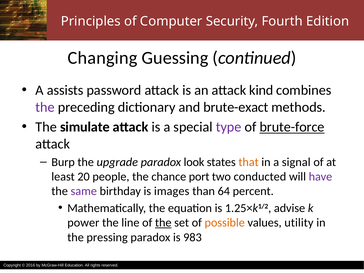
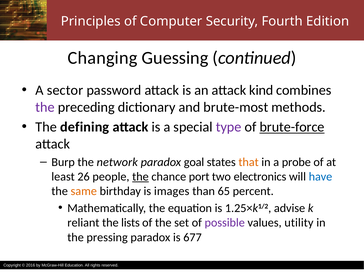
assists: assists -> sector (65, 90)
brute-exact: brute-exact -> brute-most (236, 107)
simulate: simulate -> defining (85, 127)
upgrade: upgrade -> network (117, 162)
look: look -> goal (194, 162)
signal: signal -> probe (296, 162)
20: 20 -> 26 (84, 177)
the underline: none -> present (140, 177)
conducted: conducted -> electronics (260, 177)
have colour: purple -> blue (320, 177)
same colour: purple -> orange (84, 191)
64: 64 -> 65 (224, 191)
power: power -> reliant (83, 223)
line: line -> lists (130, 223)
the underline: present -> none (163, 223)
possible colour: orange -> purple (225, 223)
983: 983 -> 677 (192, 237)
